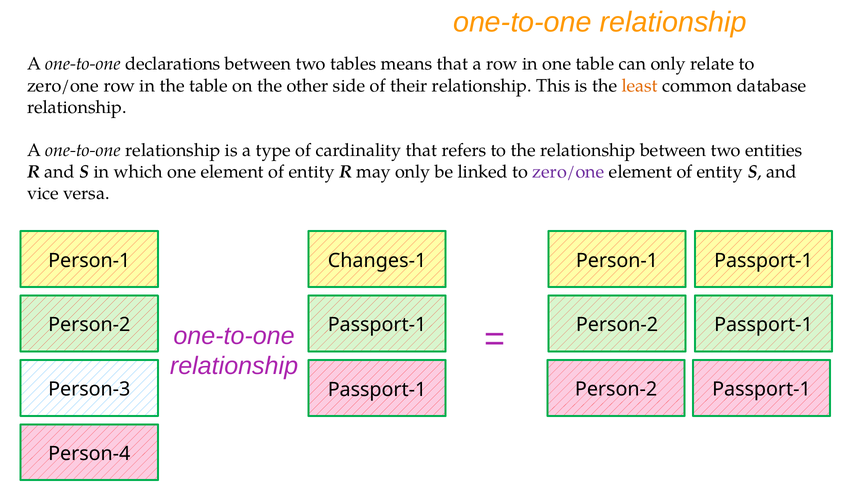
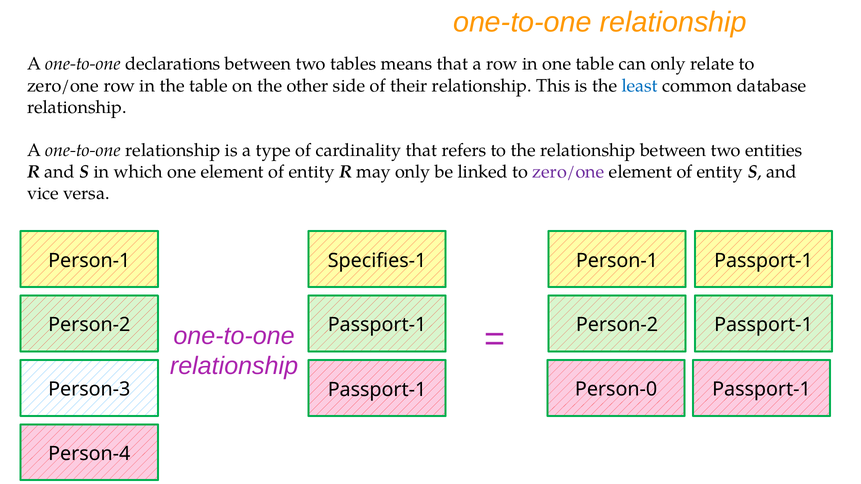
least colour: orange -> blue (640, 86)
Changes-1: Changes-1 -> Specifies-1 (377, 261)
Person-3 Passport-1 Person-2: Person-2 -> Person-0 (616, 390)
